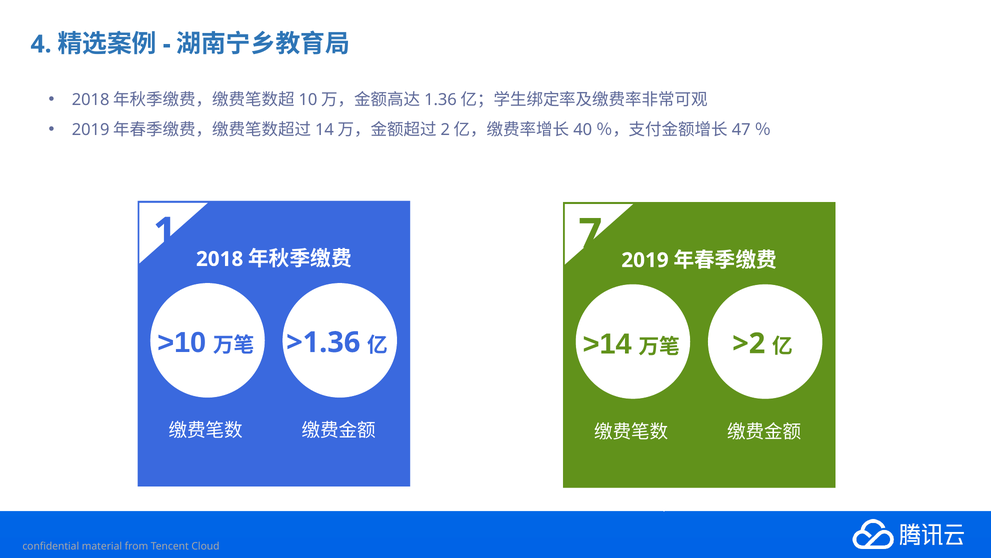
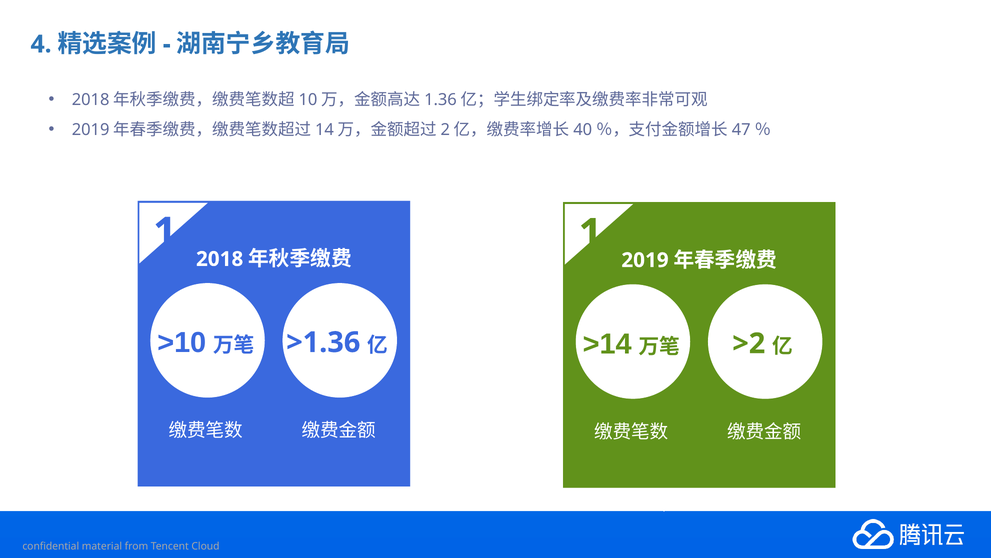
7: 7 -> 1 (590, 234)
